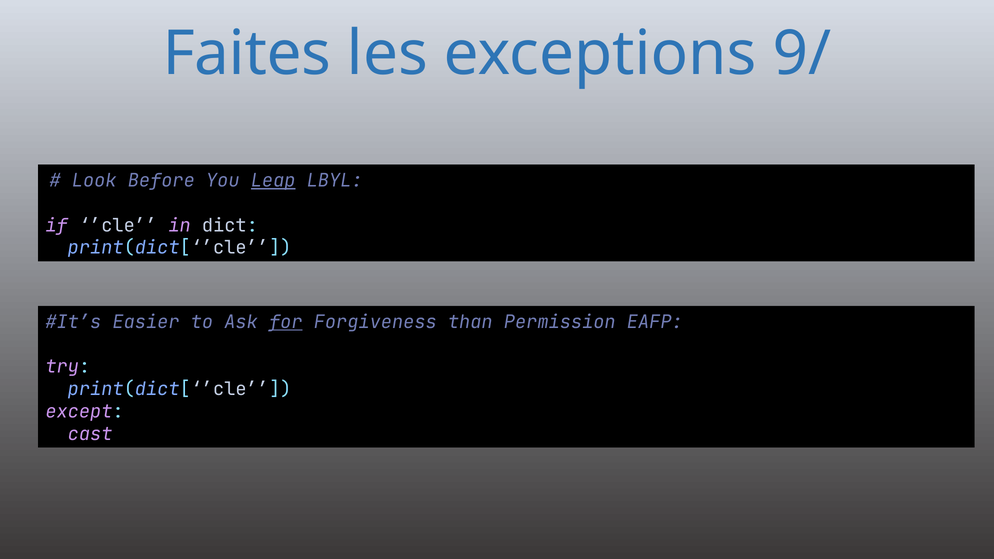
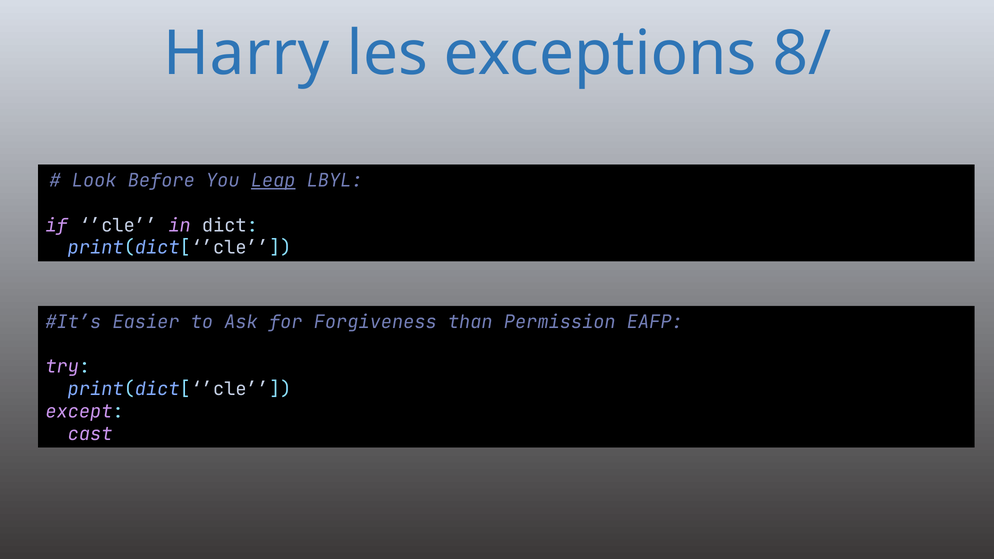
Faites: Faites -> Harry (246, 54)
9/: 9/ -> 8/ (802, 54)
for underline: present -> none (286, 322)
